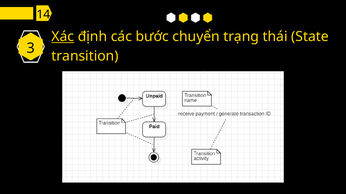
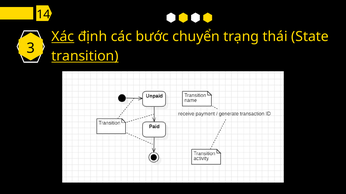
transition underline: none -> present (85, 56)
